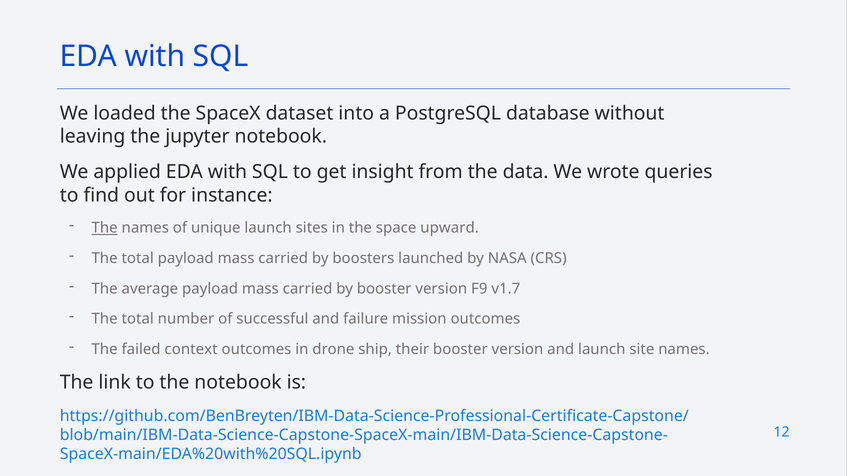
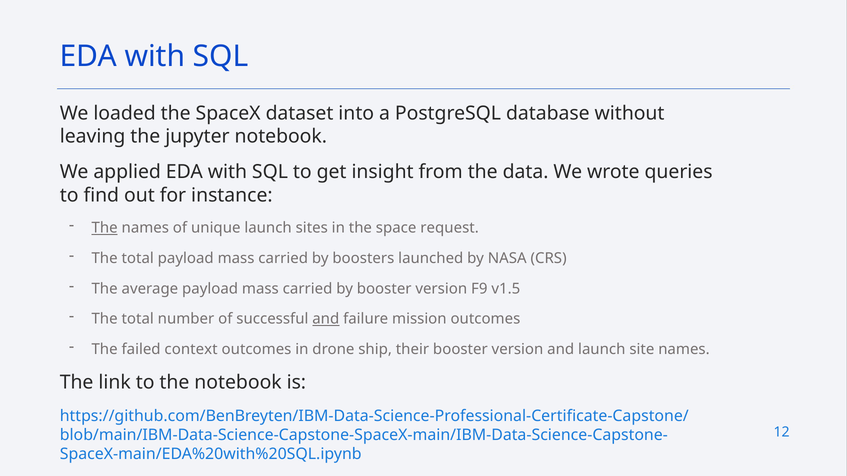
upward: upward -> request (450, 228)
v1.7: v1.7 -> v1.5 (506, 289)
and underline: none -> present (326, 319)
